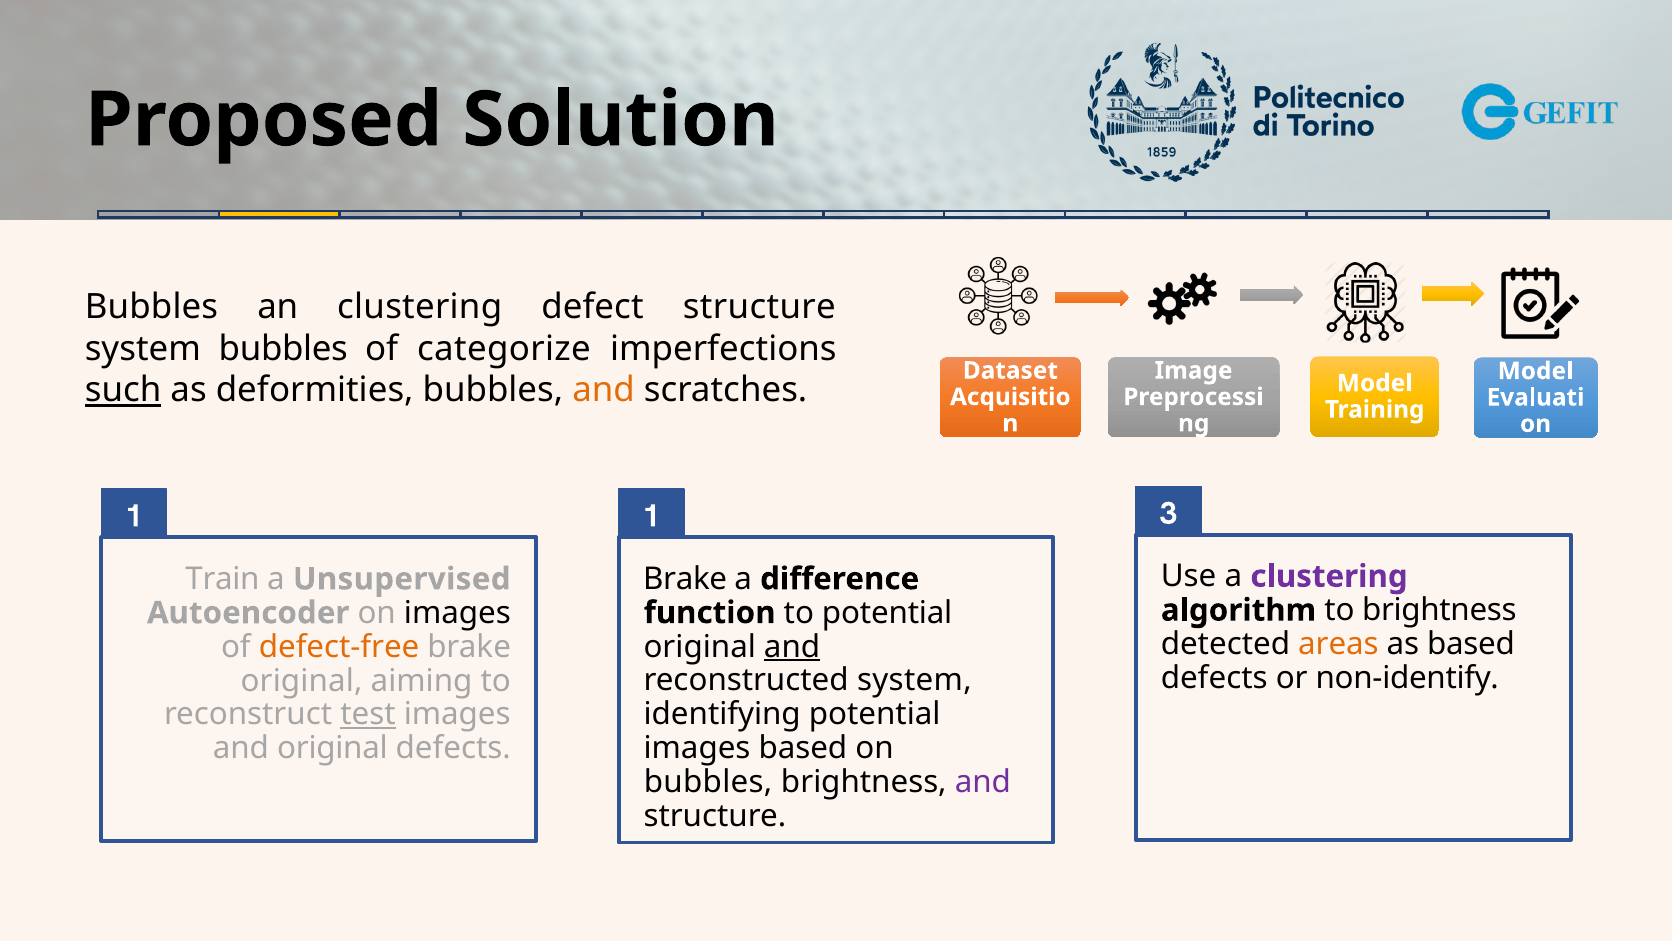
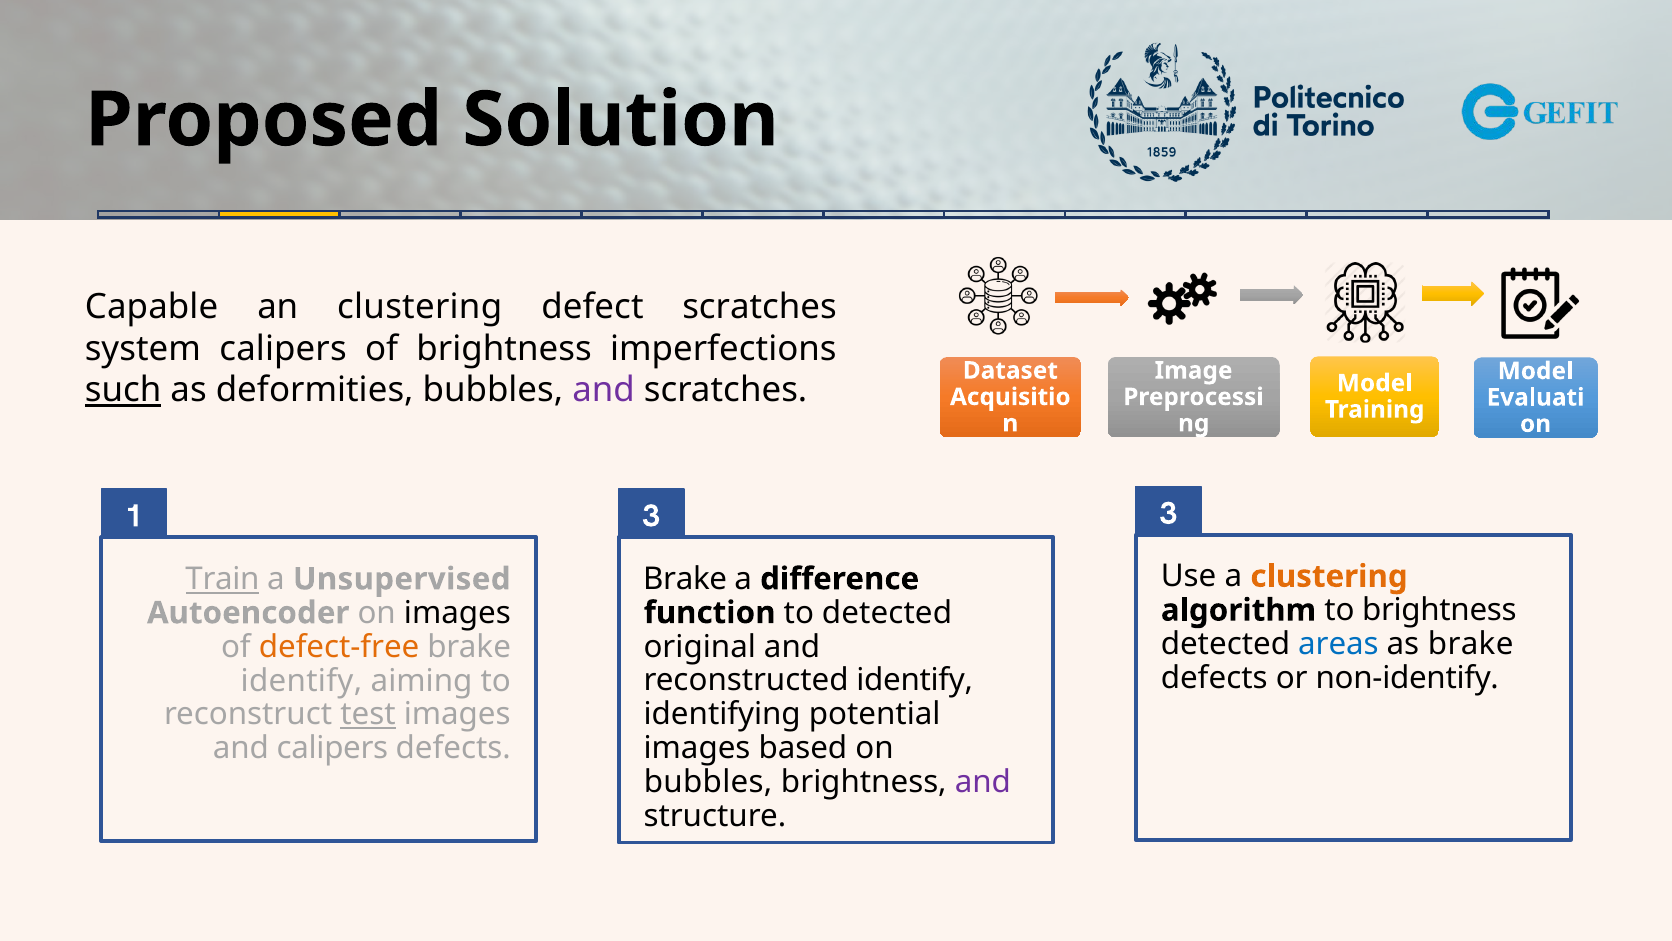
Bubbles: Bubbles -> Capable (152, 307)
defect structure: structure -> scratches (760, 307)
system bubbles: bubbles -> calipers (283, 348)
of categorize: categorize -> brightness (504, 348)
and colour: orange -> purple (604, 390)
1 1: 1 -> 3 (651, 516)
clustering colour: purple -> orange (1329, 576)
Train underline: none -> present (223, 579)
to potential: potential -> detected (887, 613)
areas colour: orange -> blue (1338, 644)
as based: based -> brake (1471, 644)
and underline: present -> none (792, 646)
reconstructed system: system -> identify (915, 680)
original: original -> identify (301, 680)
and original: original -> calipers (332, 748)
